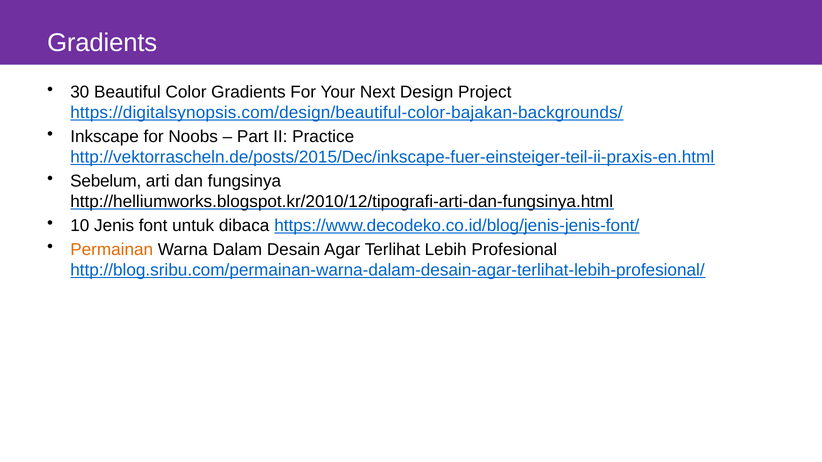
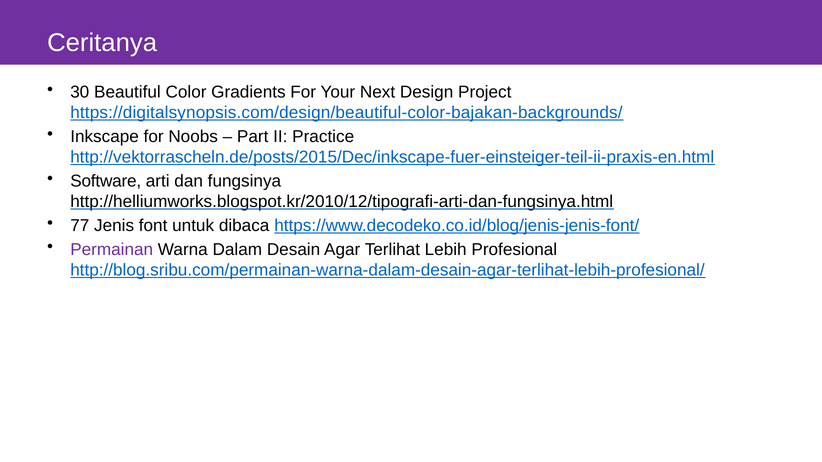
Gradients: Gradients -> Ceritanya (102, 43)
Sebelum: Sebelum -> Software (106, 181)
10: 10 -> 77 (80, 226)
Permainan colour: orange -> purple (112, 250)
